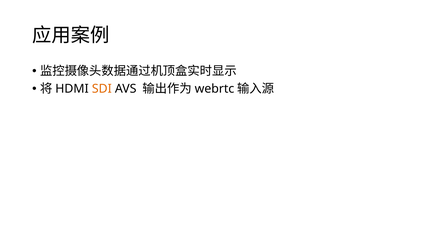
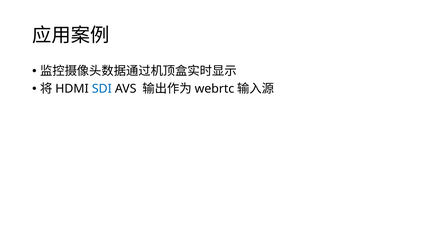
SDI colour: orange -> blue (102, 89)
